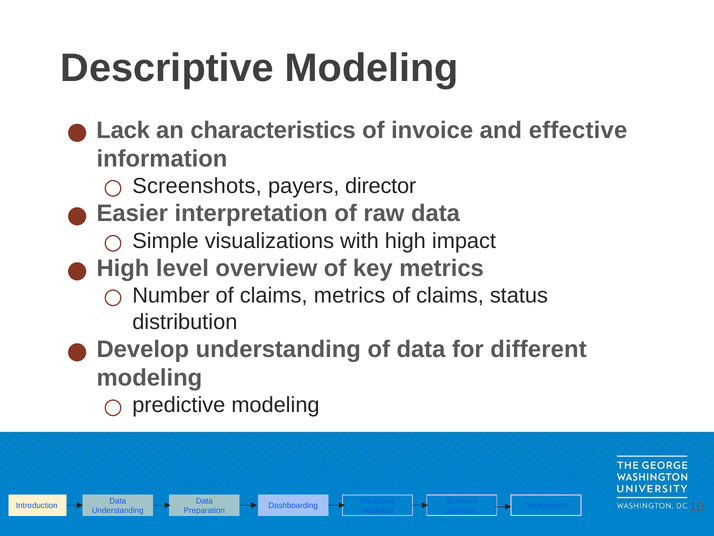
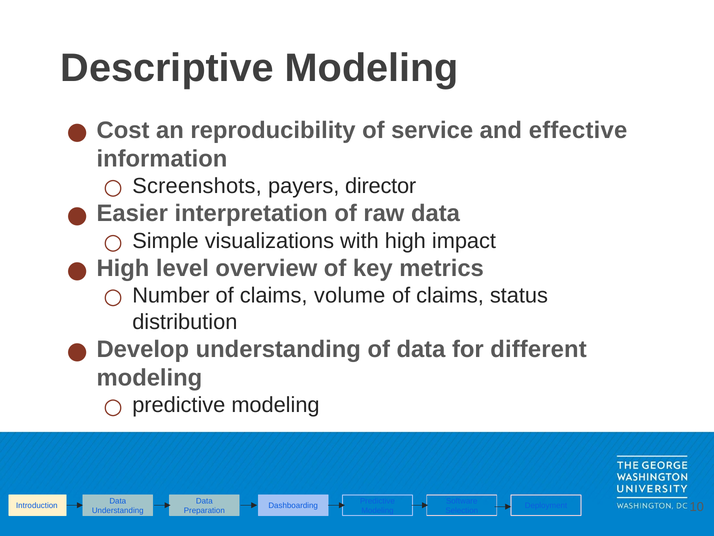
Lack: Lack -> Cost (123, 130)
characteristics: characteristics -> reproducibility (273, 130)
invoice: invoice -> service (432, 130)
claims metrics: metrics -> volume (350, 295)
